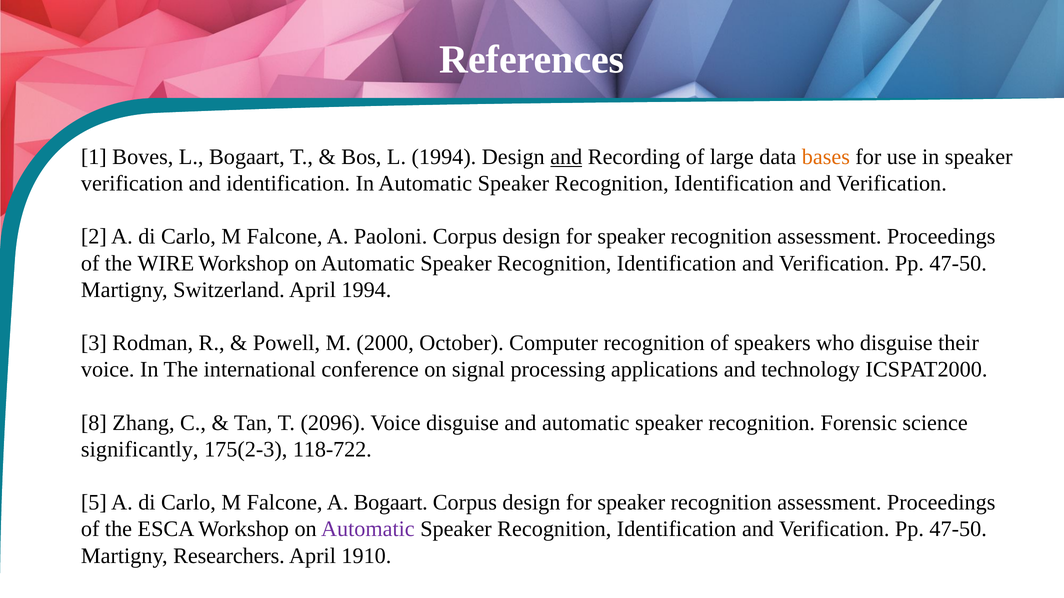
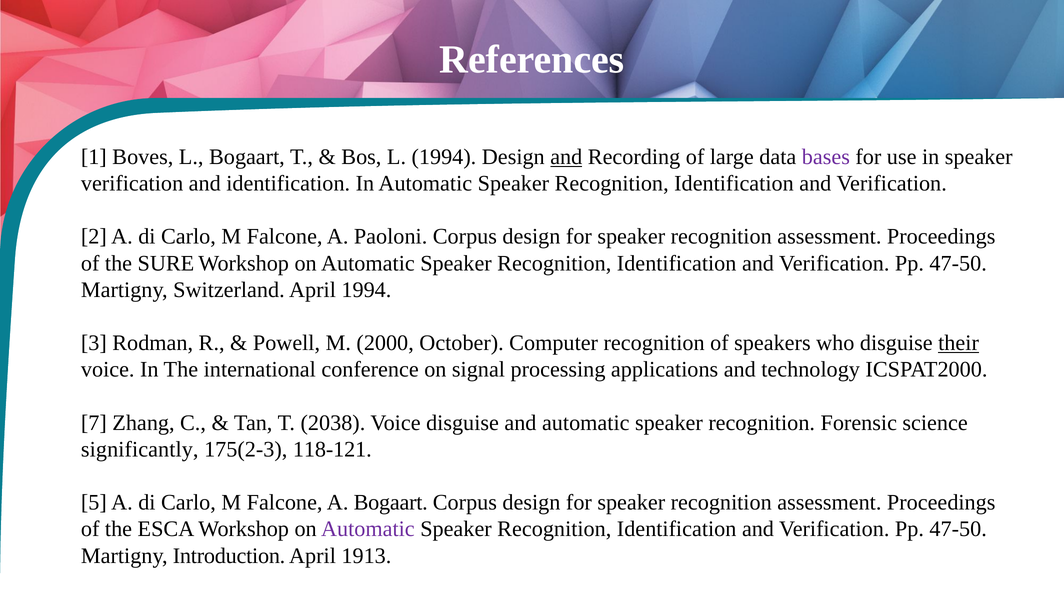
bases colour: orange -> purple (826, 157)
WIRE: WIRE -> SURE (166, 263)
their underline: none -> present (959, 343)
8: 8 -> 7 (94, 423)
2096: 2096 -> 2038 (333, 423)
118-722: 118-722 -> 118-121 (332, 450)
Researchers: Researchers -> Introduction (229, 556)
1910: 1910 -> 1913 (366, 556)
